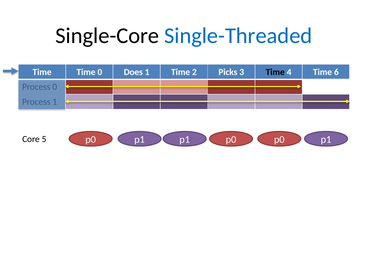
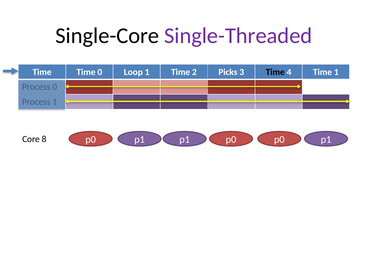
Single-Threaded colour: blue -> purple (238, 36)
Does: Does -> Loop (133, 72)
Time 6: 6 -> 1 (336, 72)
5: 5 -> 8 (44, 139)
